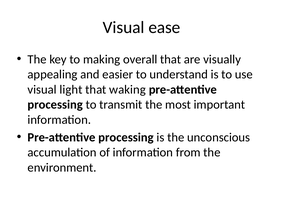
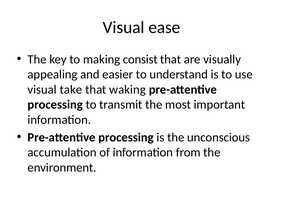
overall: overall -> consist (140, 59)
light: light -> take (71, 90)
